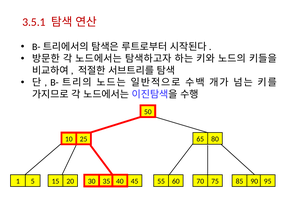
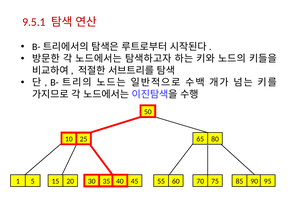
3.5.1: 3.5.1 -> 9.5.1 (34, 22)
